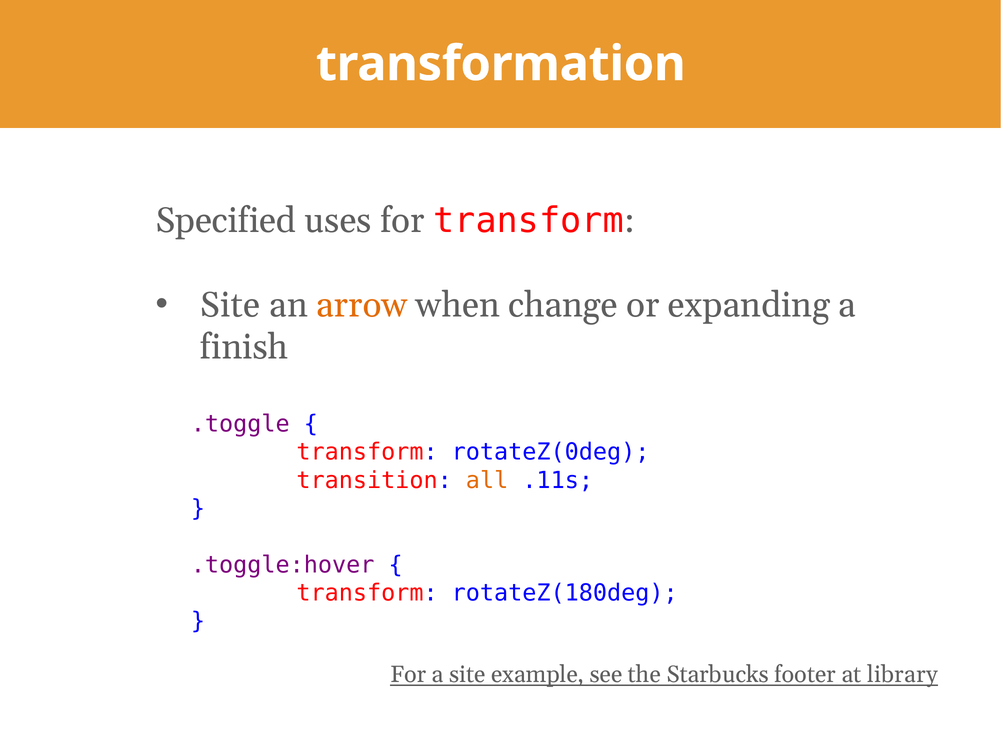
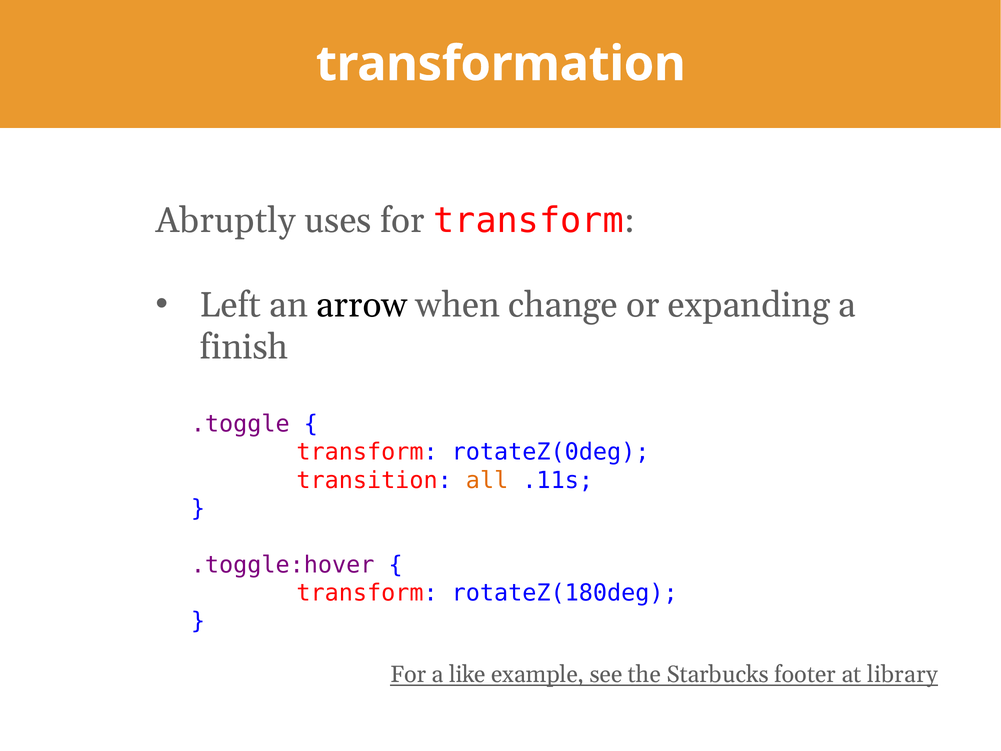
Specified: Specified -> Abruptly (226, 221)
Site: Site -> Left (230, 305)
arrow colour: orange -> black (362, 305)
a site: site -> like (467, 674)
